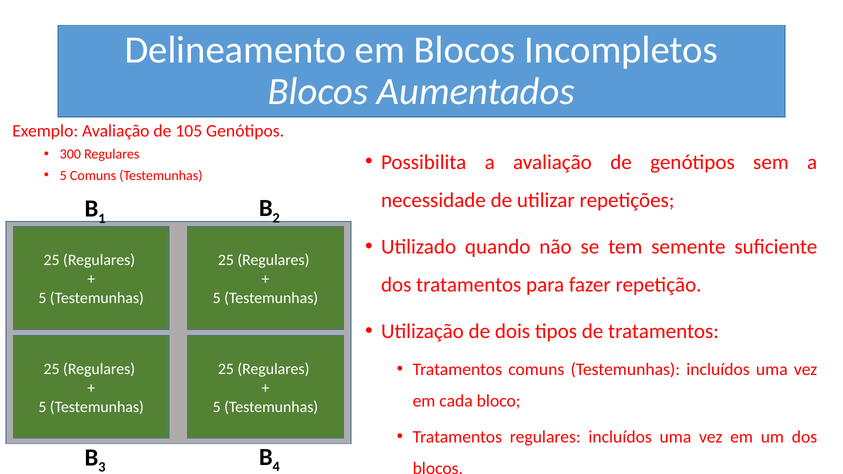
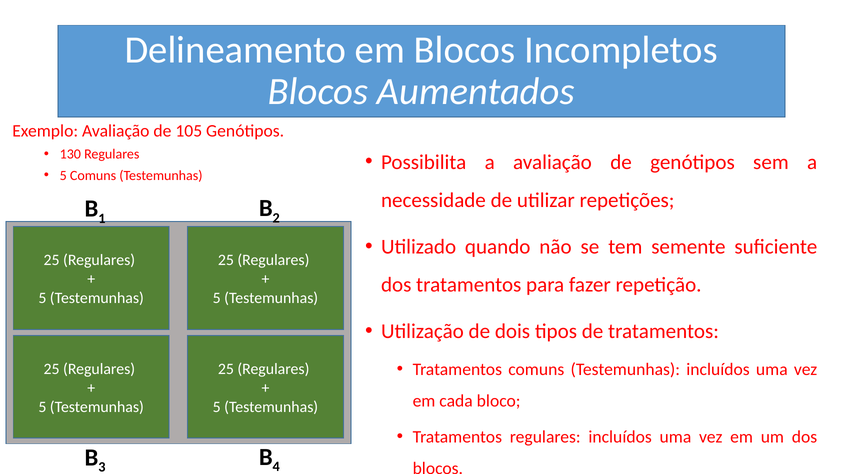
300: 300 -> 130 (70, 154)
